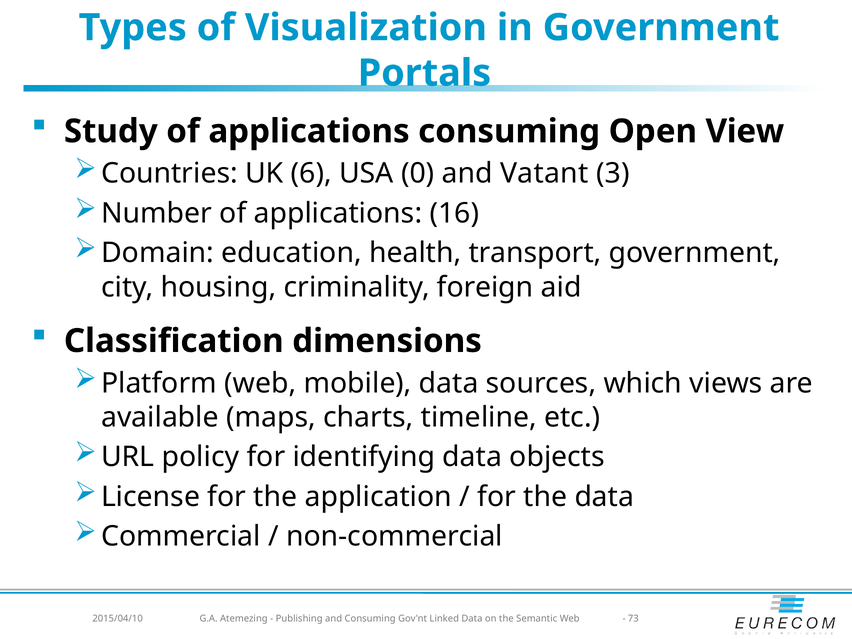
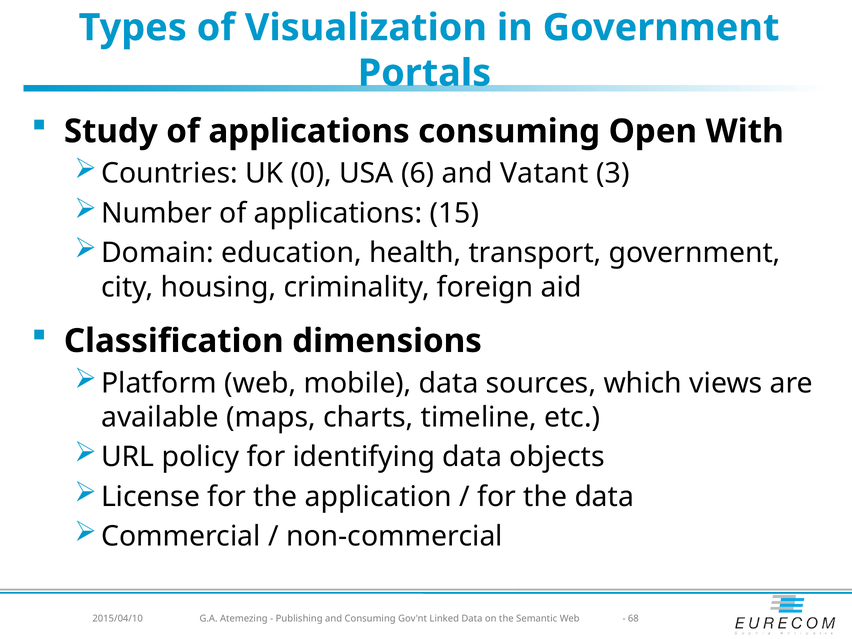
View: View -> With (745, 131)
6: 6 -> 0 (311, 174)
0: 0 -> 6 (418, 174)
16: 16 -> 15 (454, 213)
73: 73 -> 68 (633, 619)
